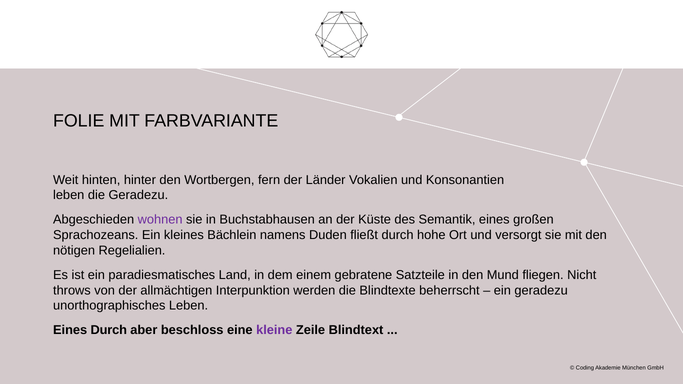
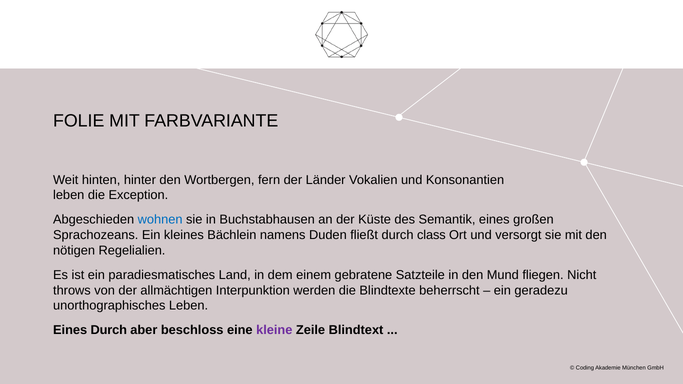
die Geradezu: Geradezu -> Exception (138, 195)
wohnen colour: purple -> blue (160, 220)
hohe: hohe -> class (431, 235)
